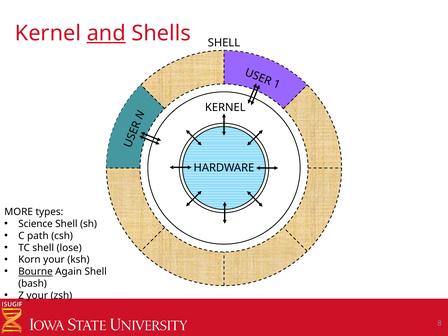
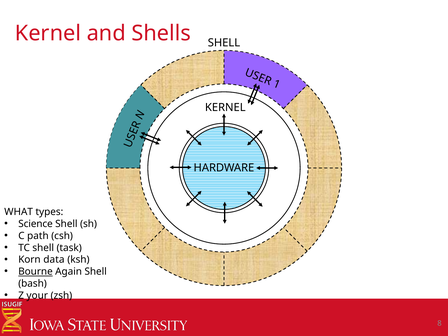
and underline: present -> none (106, 33)
MORE: MORE -> WHAT (19, 212)
lose: lose -> task (69, 248)
Korn your: your -> data (54, 260)
